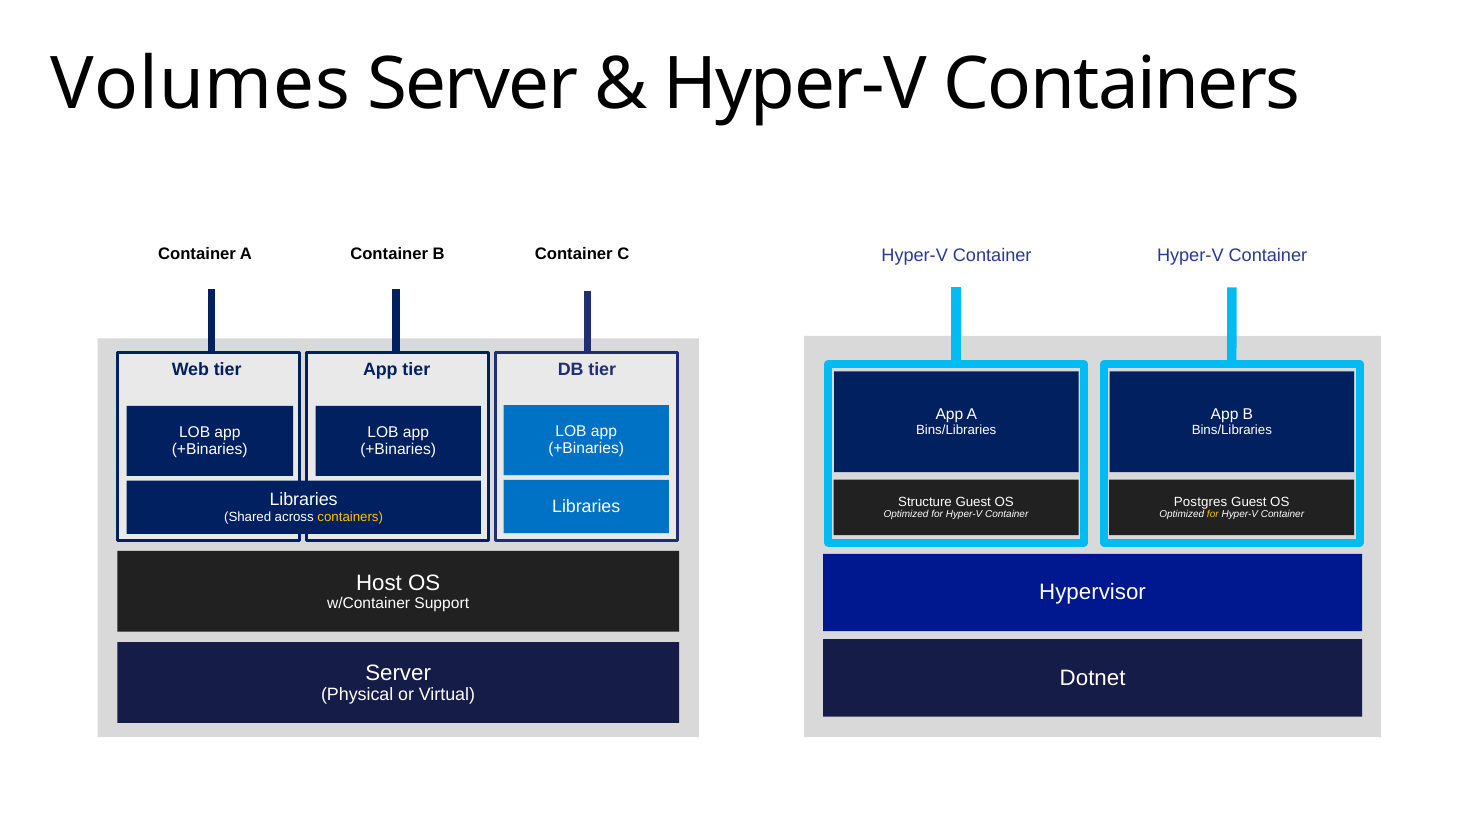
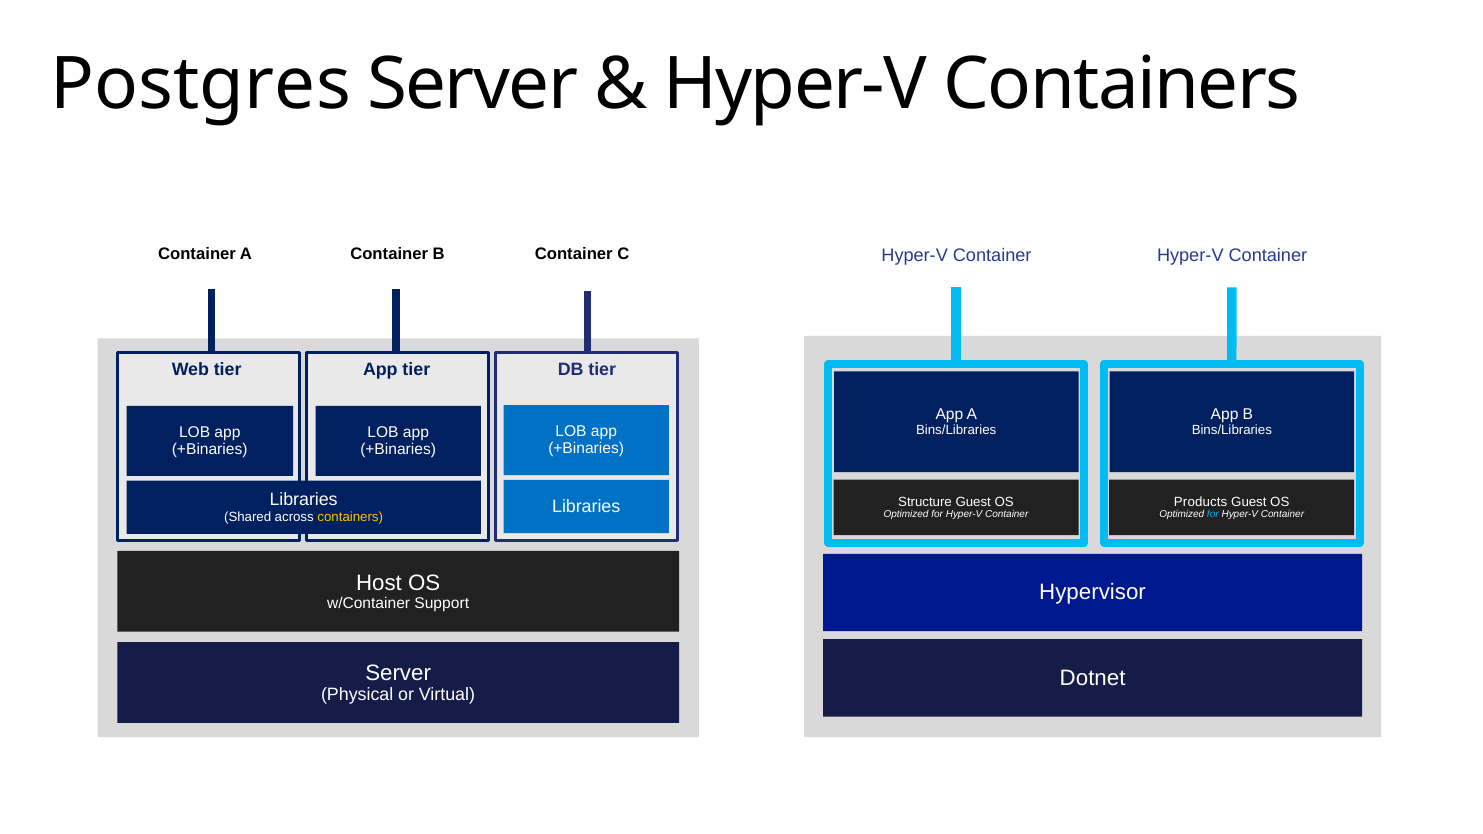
Volumes: Volumes -> Postgres (201, 85)
Postgres: Postgres -> Products (1201, 502)
for colour: yellow -> light blue (1213, 515)
